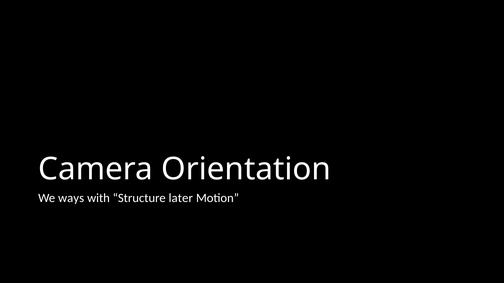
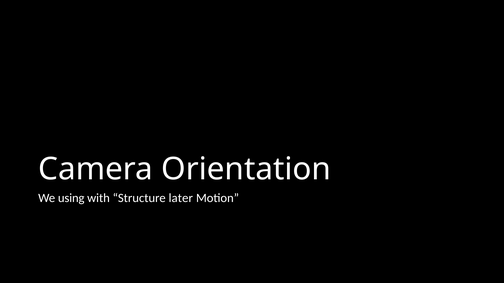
ways: ways -> using (71, 198)
